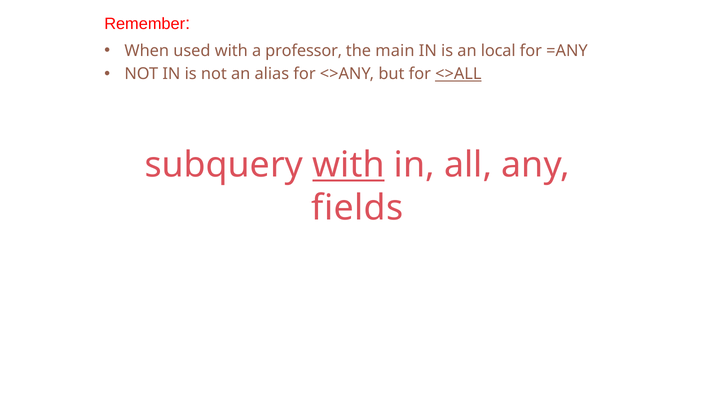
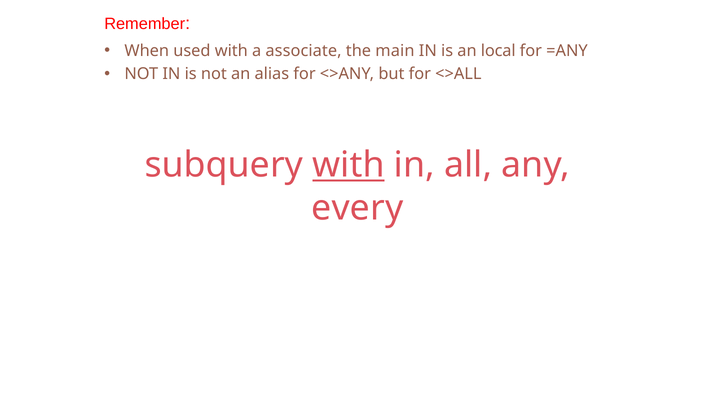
professor: professor -> associate (304, 51)
<>ALL underline: present -> none (458, 74)
fields: fields -> every (357, 208)
